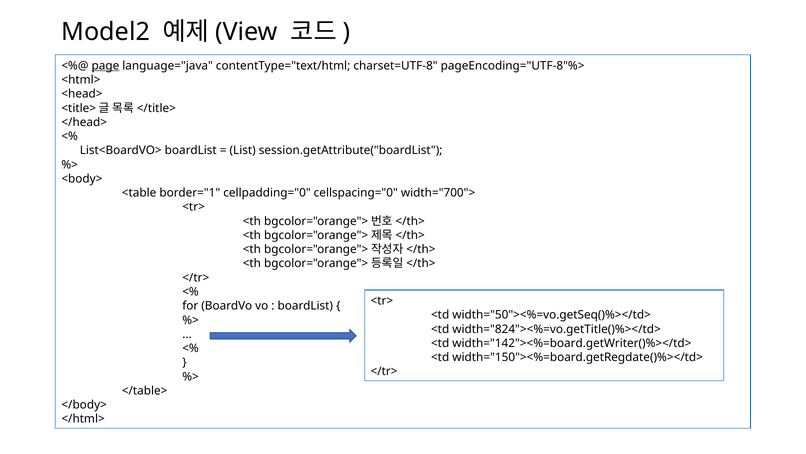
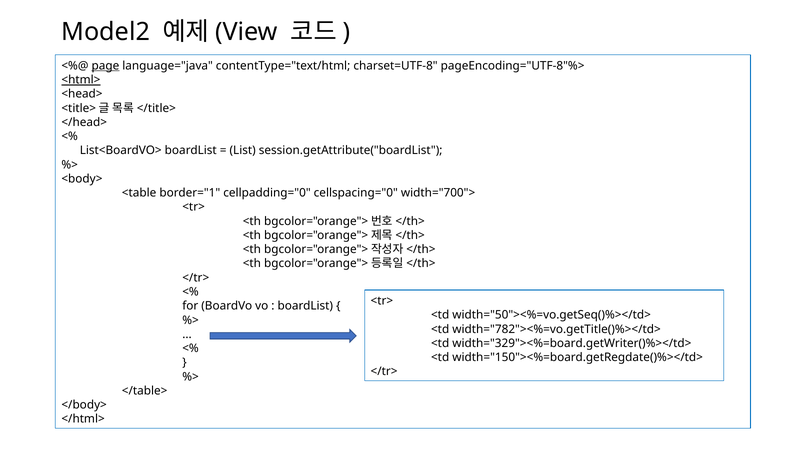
<html> underline: none -> present (81, 80)
width="824"><%=vo.getTitle()%></td>: width="824"><%=vo.getTitle()%></td> -> width="782"><%=vo.getTitle()%></td> (557, 329)
width="142"><%=board.getWriter()%></td>: width="142"><%=board.getWriter()%></td> -> width="329"><%=board.getWriter()%></td> (572, 343)
